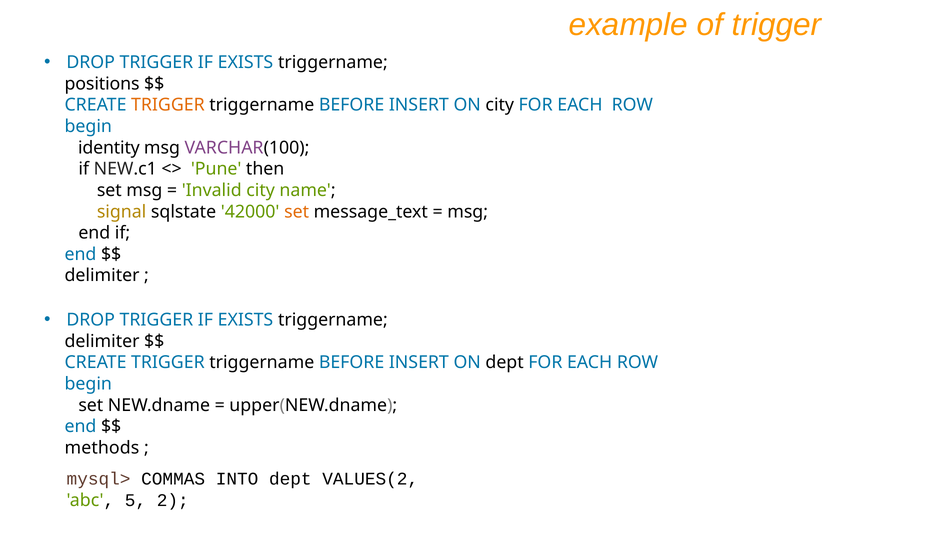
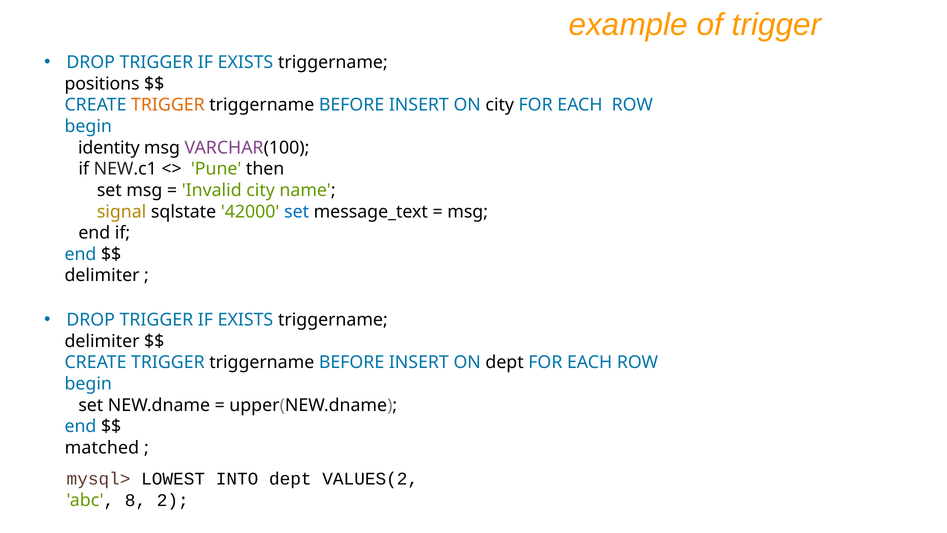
set colour: orange -> blue (297, 212)
methods: methods -> matched (102, 448)
COMMAS: COMMAS -> LOWEST (173, 479)
5: 5 -> 8 (136, 500)
